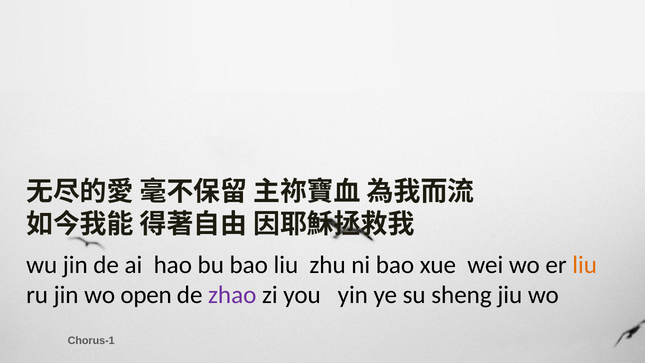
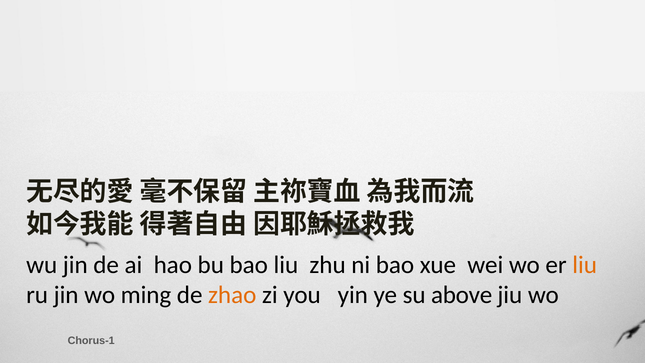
open: open -> ming (146, 295)
zhao colour: purple -> orange (232, 295)
sheng: sheng -> above (462, 295)
